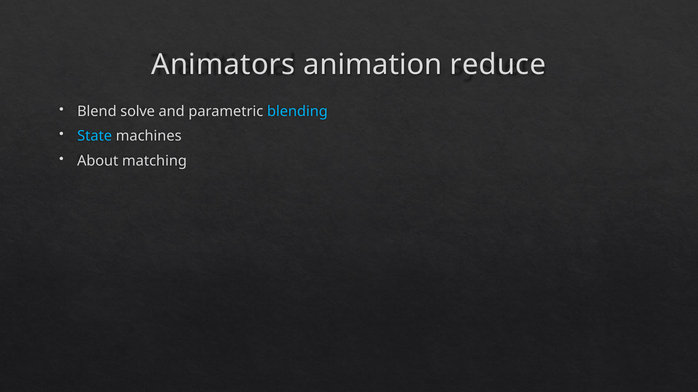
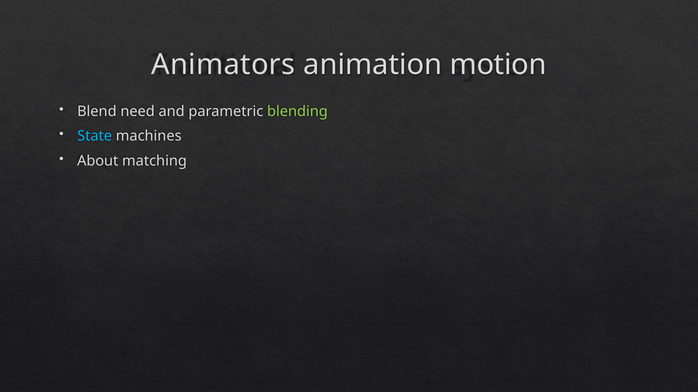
reduce: reduce -> motion (498, 65)
solve: solve -> need (138, 112)
blending colour: light blue -> light green (297, 112)
